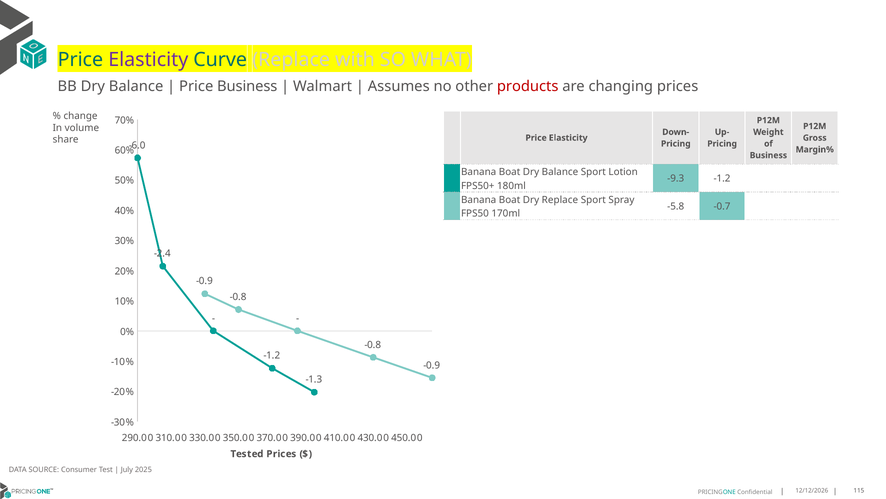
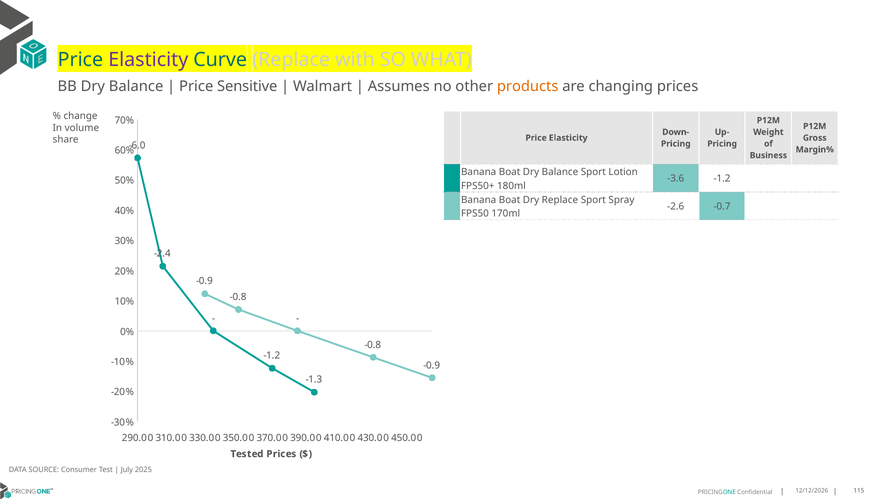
Price Business: Business -> Sensitive (247, 86)
products colour: red -> orange (528, 86)
-9.3: -9.3 -> -3.6 (676, 179)
-5.8: -5.8 -> -2.6 (676, 206)
